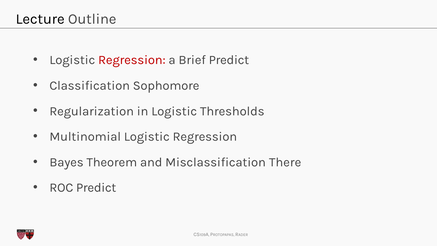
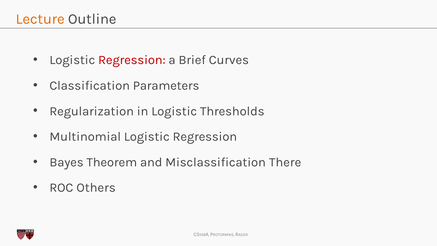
Lecture colour: black -> orange (40, 19)
Brief Predict: Predict -> Curves (229, 60)
Sophomore: Sophomore -> Parameters (166, 86)
ROC Predict: Predict -> Others (96, 188)
